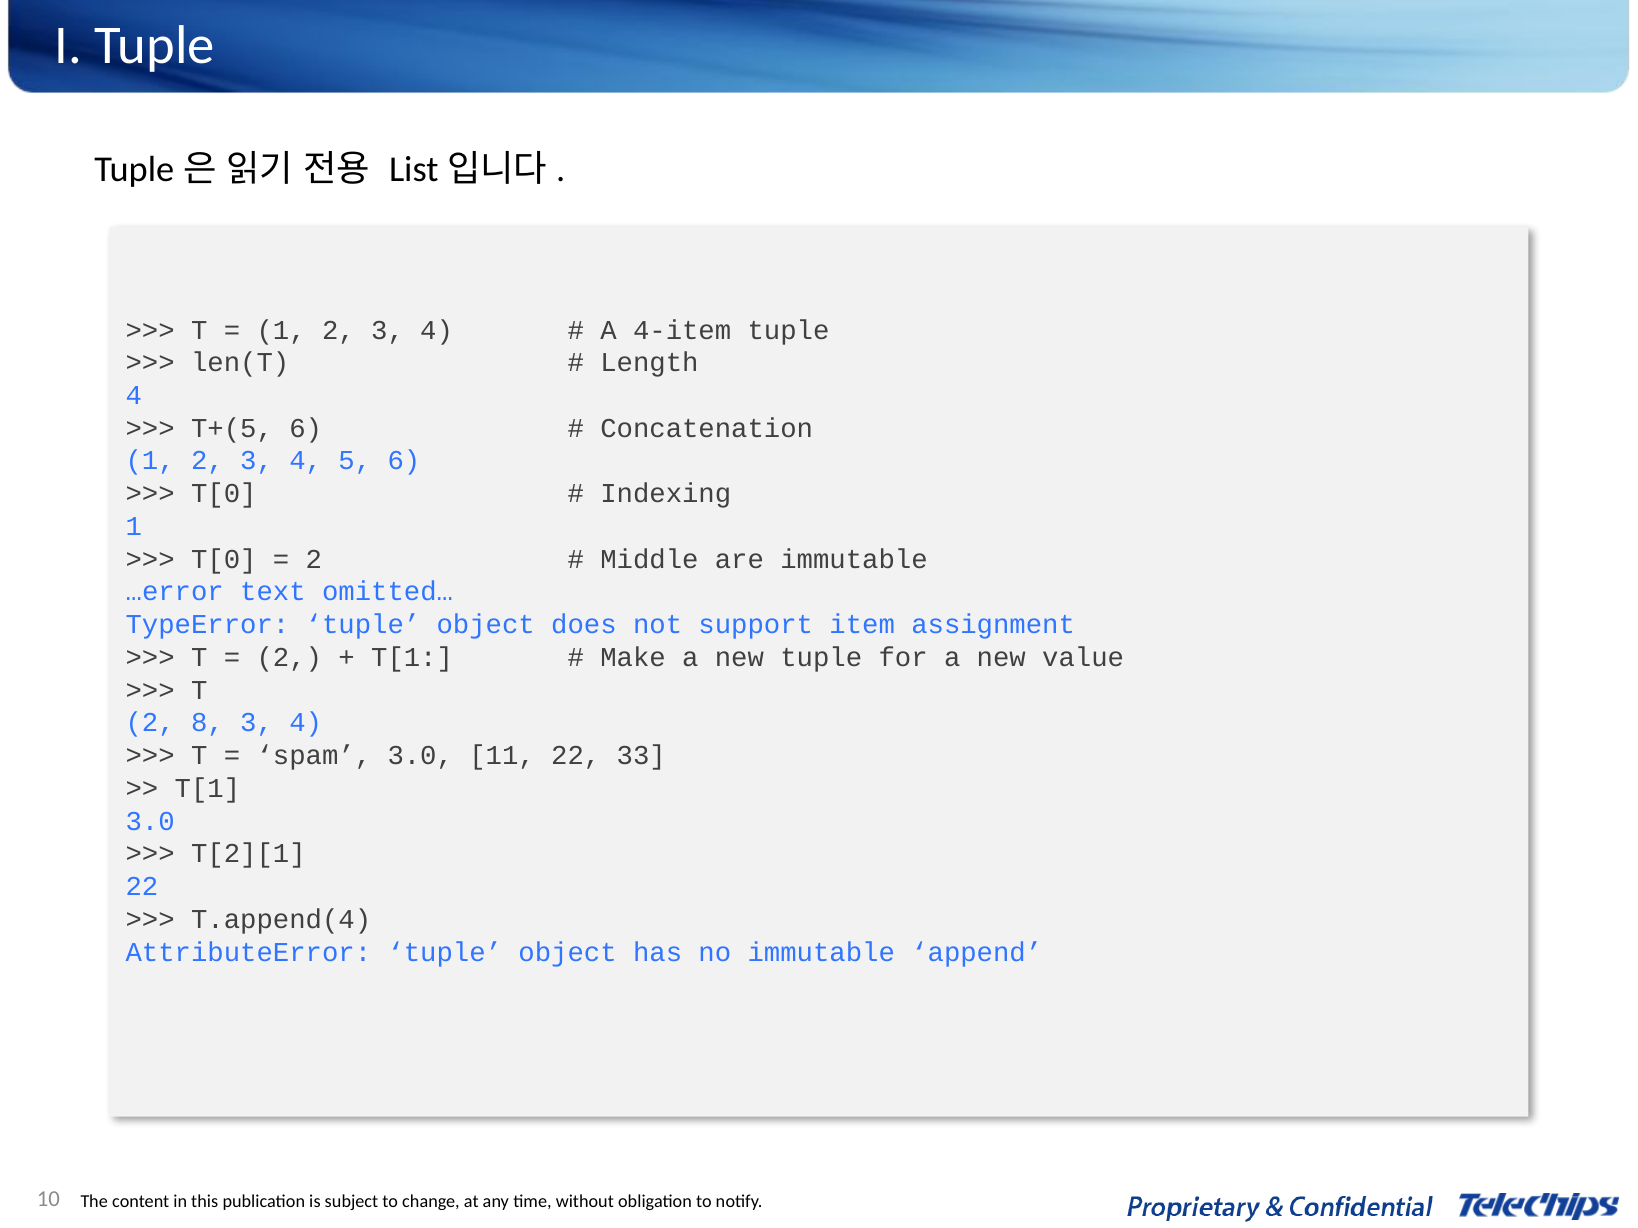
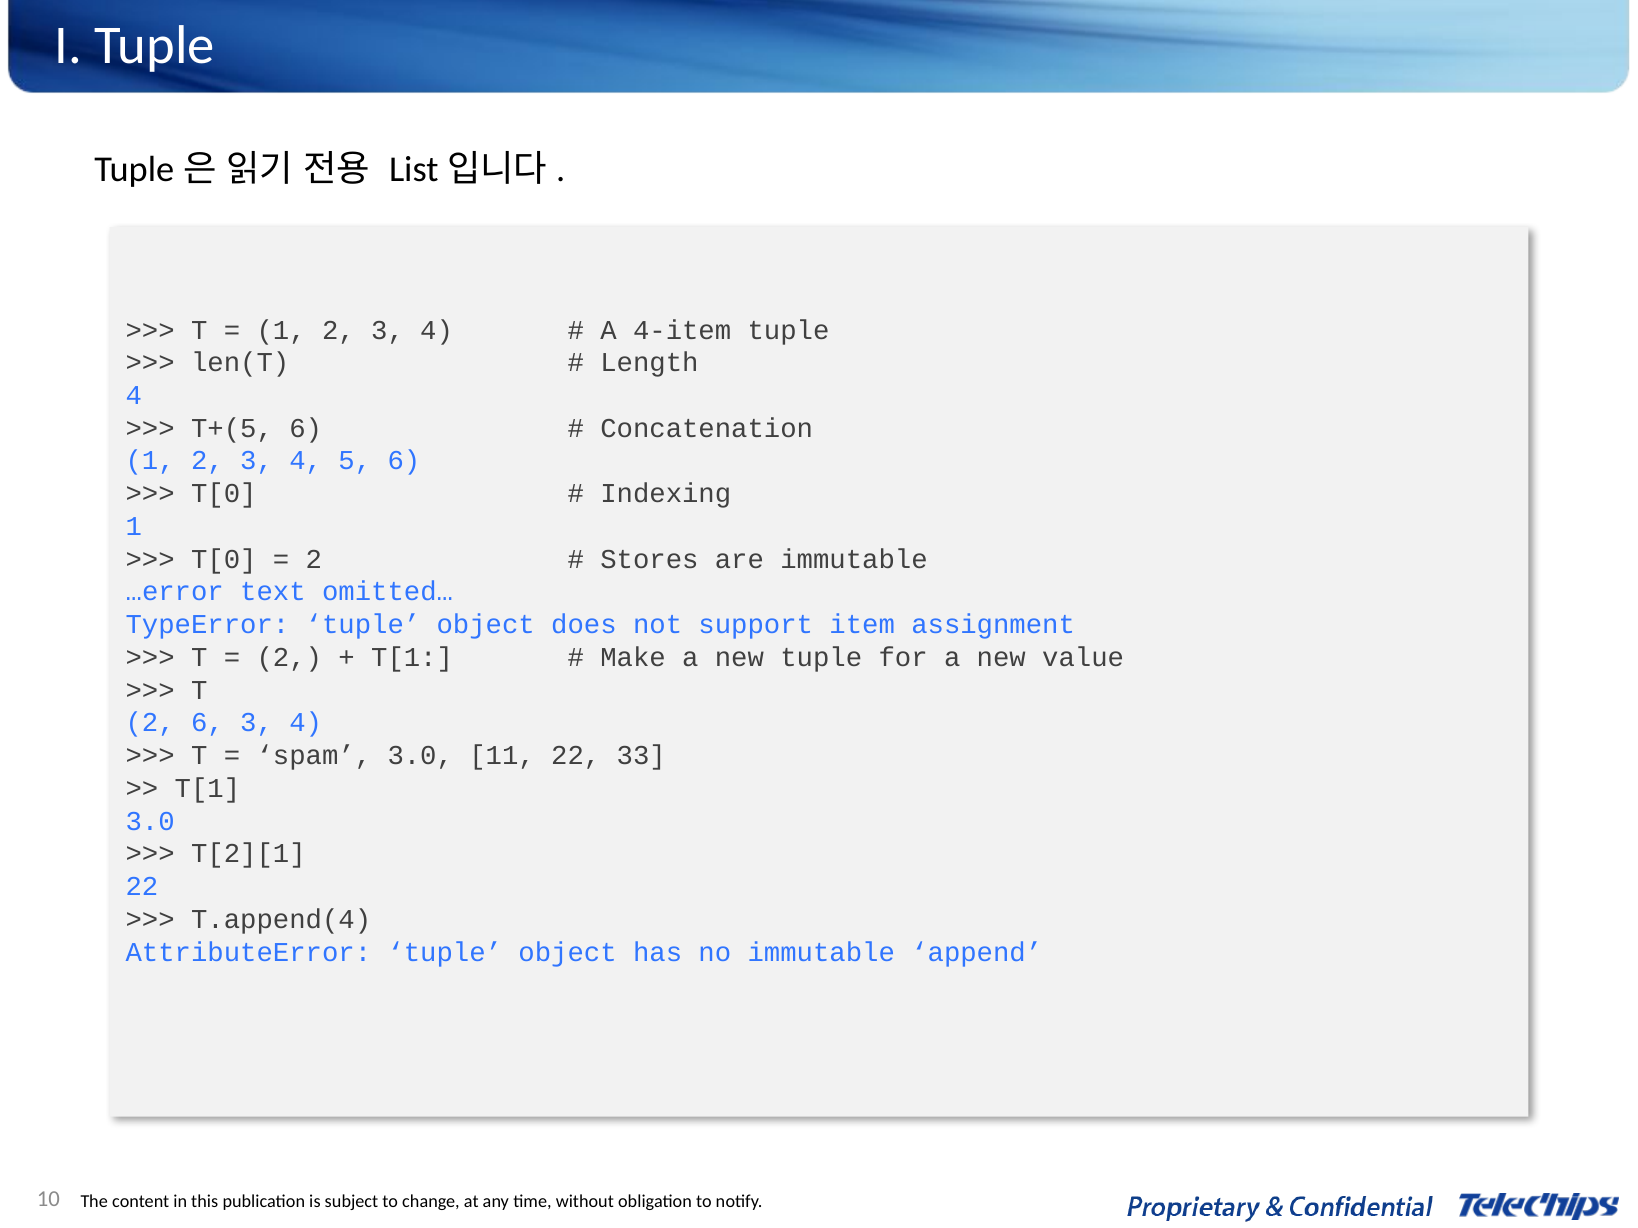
Middle: Middle -> Stores (649, 559)
2 8: 8 -> 6 (207, 723)
